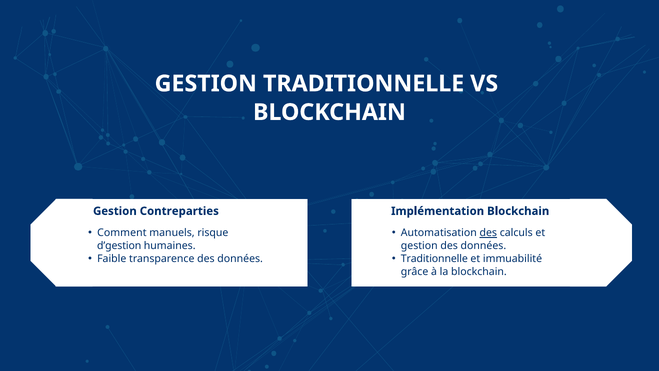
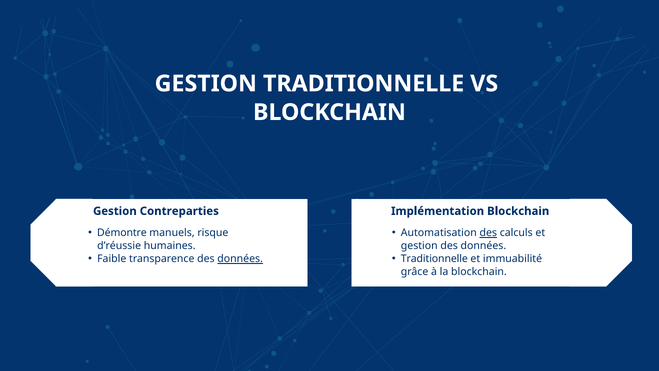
Comment: Comment -> Démontre (122, 233)
d’gestion: d’gestion -> d’réussie (119, 246)
données underline: none -> present (240, 259)
